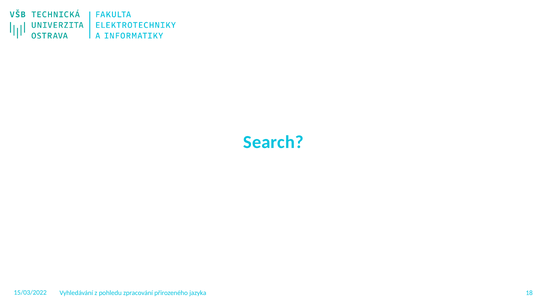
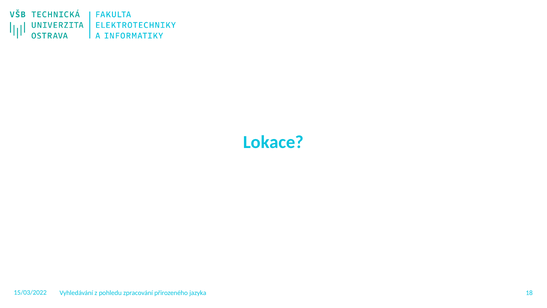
Search: Search -> Lokace (273, 142)
